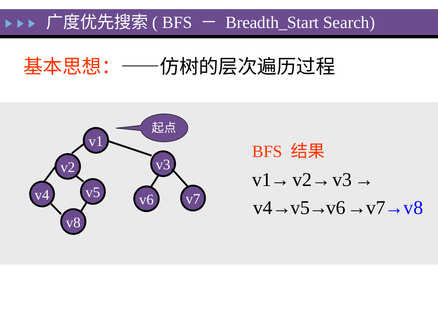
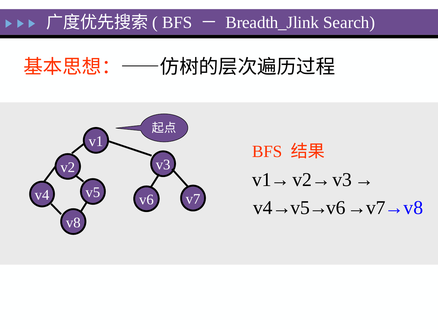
Breadth_Start: Breadth_Start -> Breadth_Jlink (272, 22)
